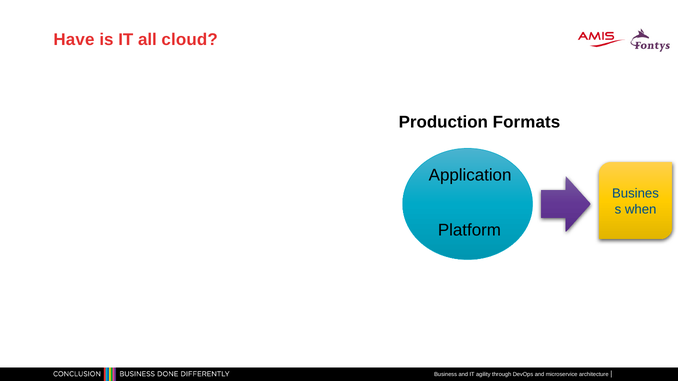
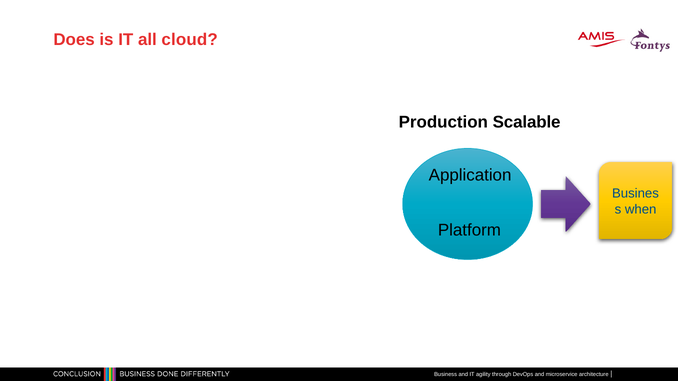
Have: Have -> Does (74, 40)
Formats: Formats -> Scalable (527, 122)
